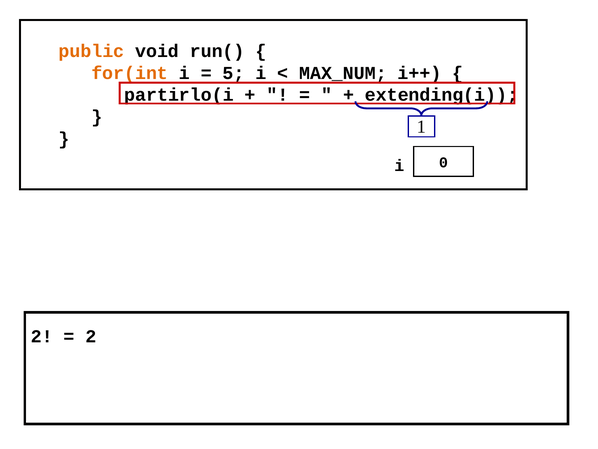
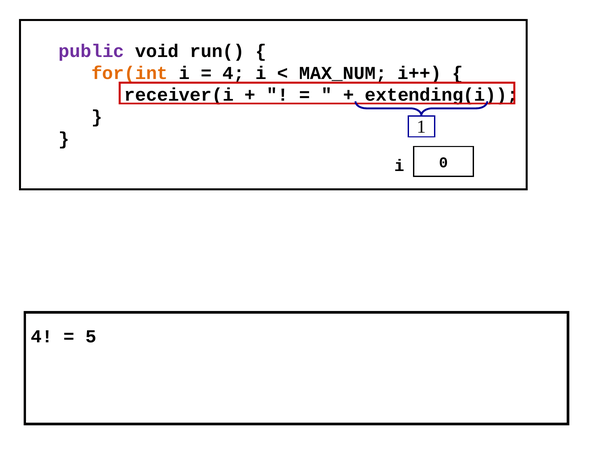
public colour: orange -> purple (91, 51)
5: 5 -> 4 (234, 73)
partirlo(i: partirlo(i -> receiver(i (179, 95)
2: 2 -> 4 (42, 336)
2: 2 -> 5 (91, 336)
